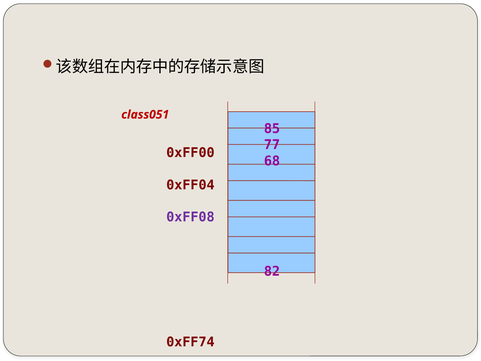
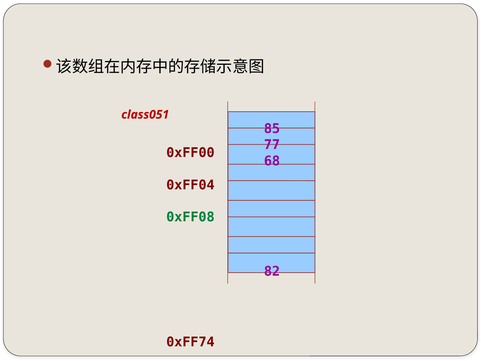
0xFF08 colour: purple -> green (190, 217)
